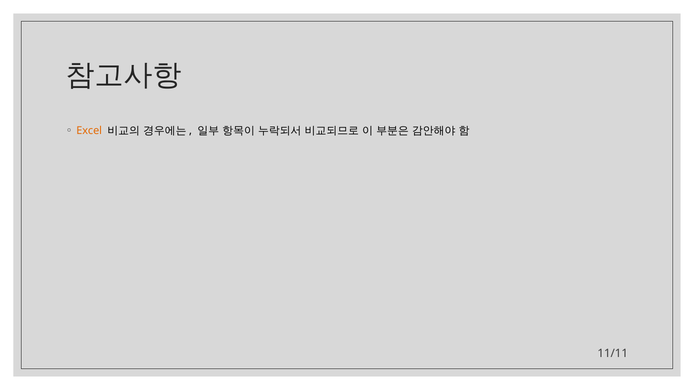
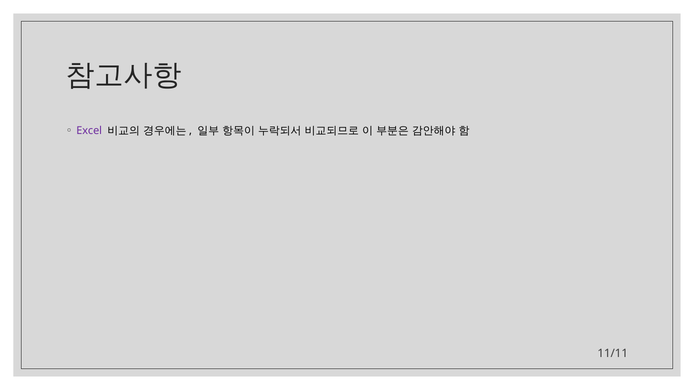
Excel colour: orange -> purple (89, 131)
